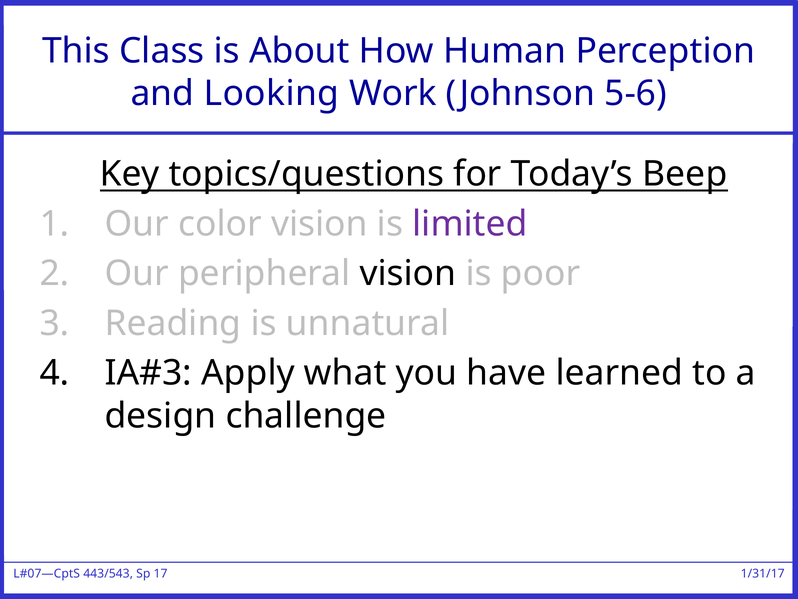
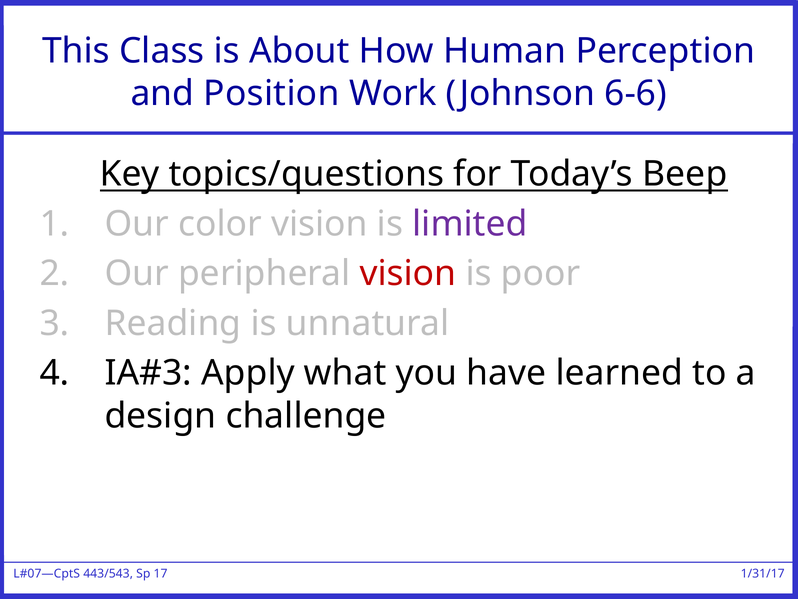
Looking: Looking -> Position (271, 94)
5-6: 5-6 -> 6-6 (636, 94)
vision colour: black -> red (408, 274)
